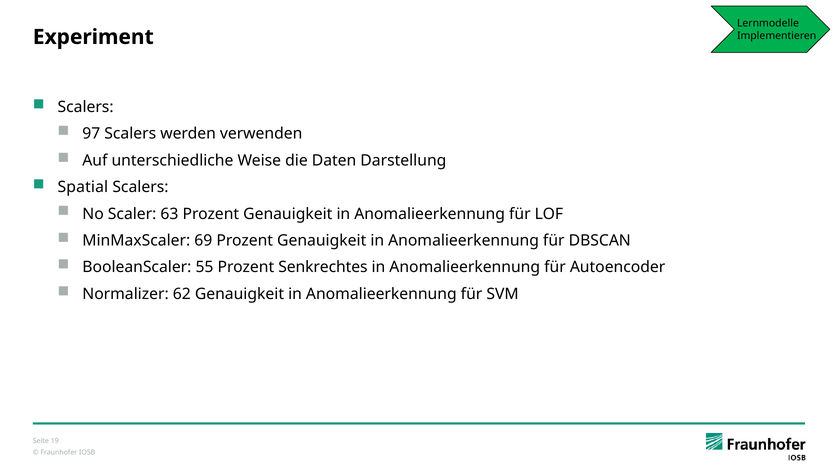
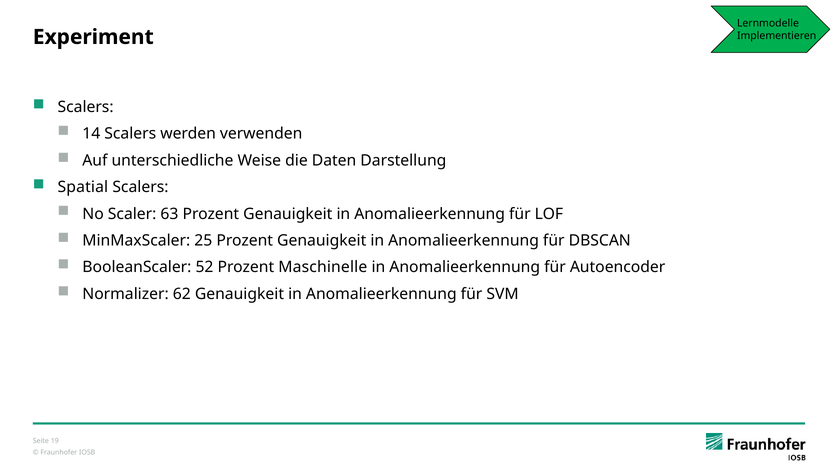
97: 97 -> 14 (91, 134)
69: 69 -> 25 (203, 241)
55: 55 -> 52 (205, 267)
Senkrechtes: Senkrechtes -> Maschinelle (323, 267)
